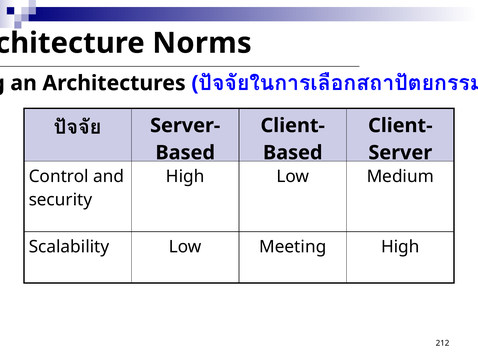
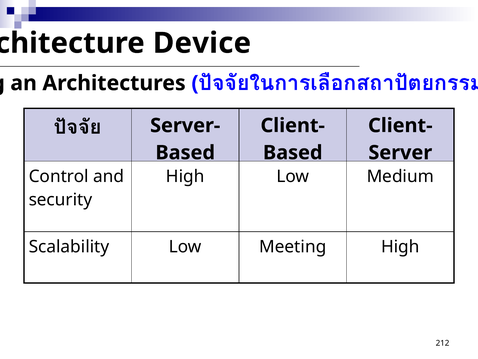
Norms: Norms -> Device (202, 43)
